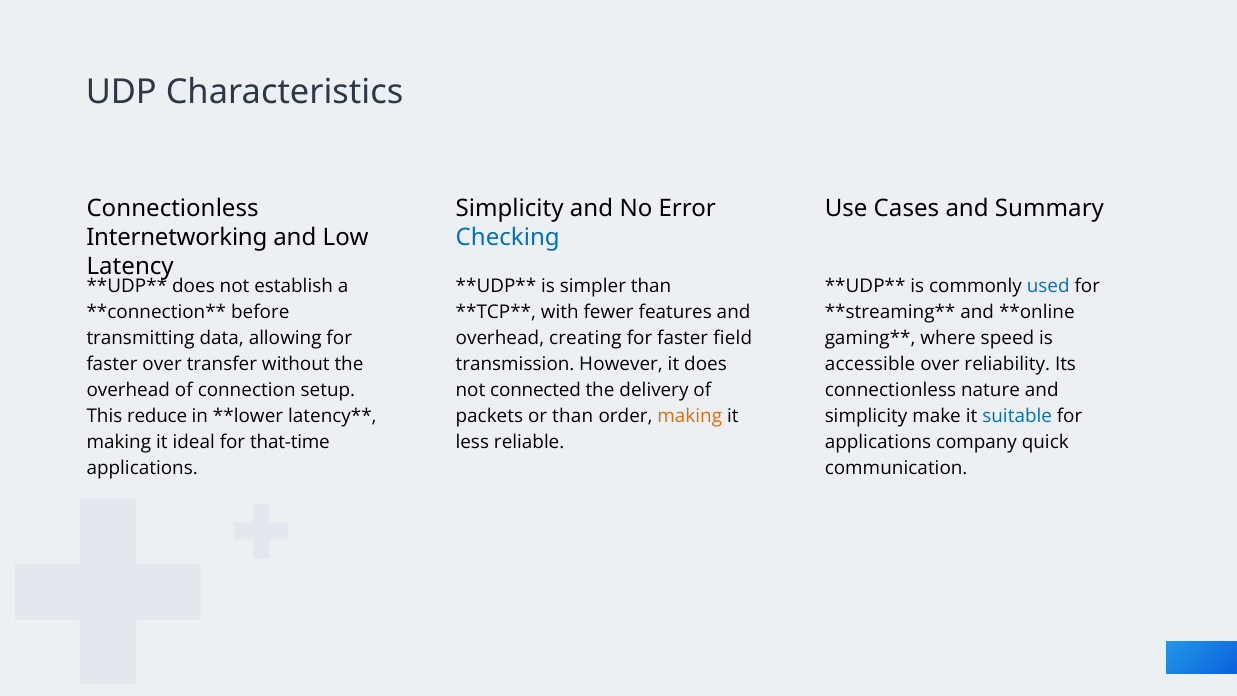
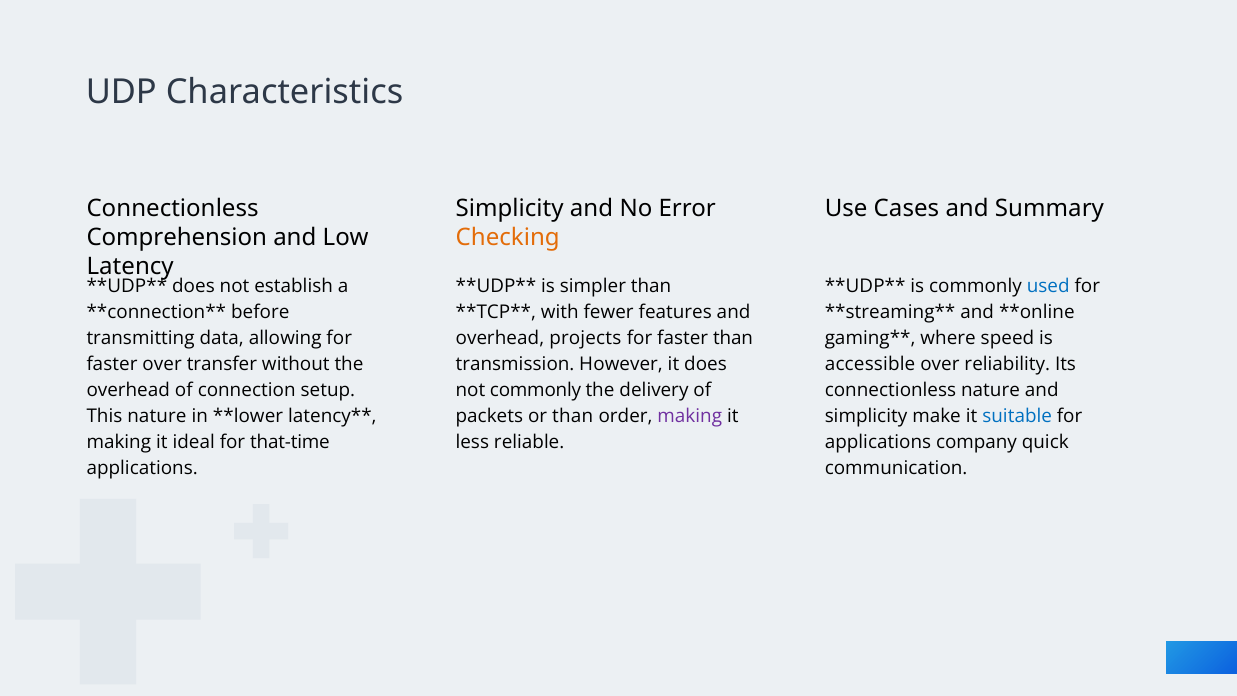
Internetworking: Internetworking -> Comprehension (177, 237)
Checking colour: blue -> orange (508, 237)
creating: creating -> projects (585, 338)
faster field: field -> than (733, 338)
not connected: connected -> commonly (536, 390)
This reduce: reduce -> nature (157, 416)
making colour: orange -> purple (690, 416)
